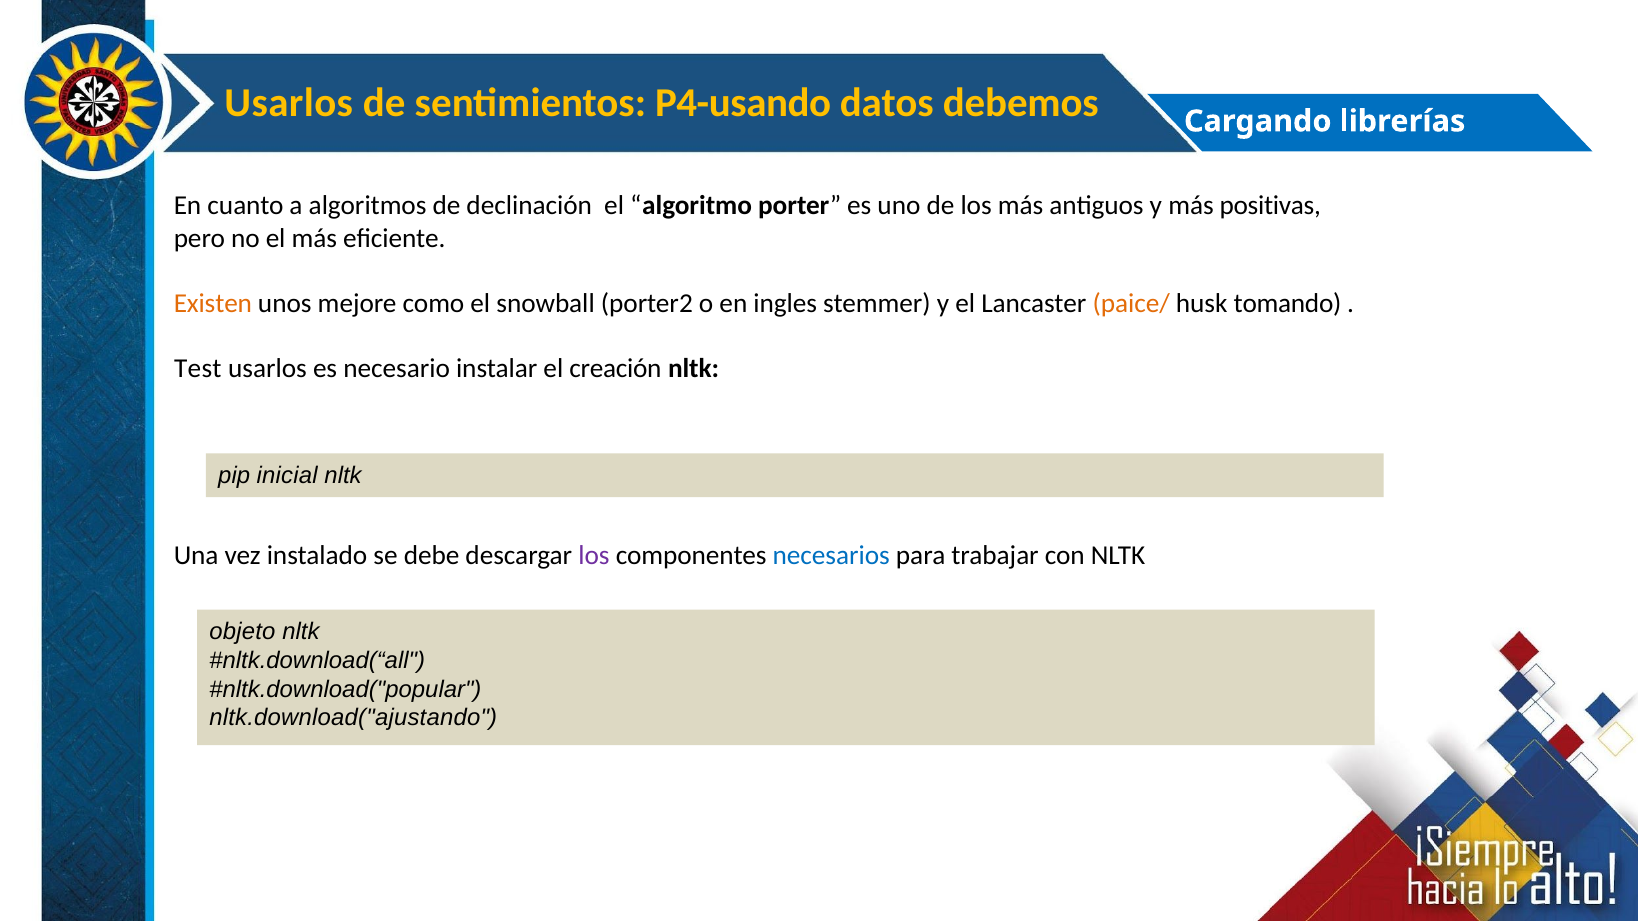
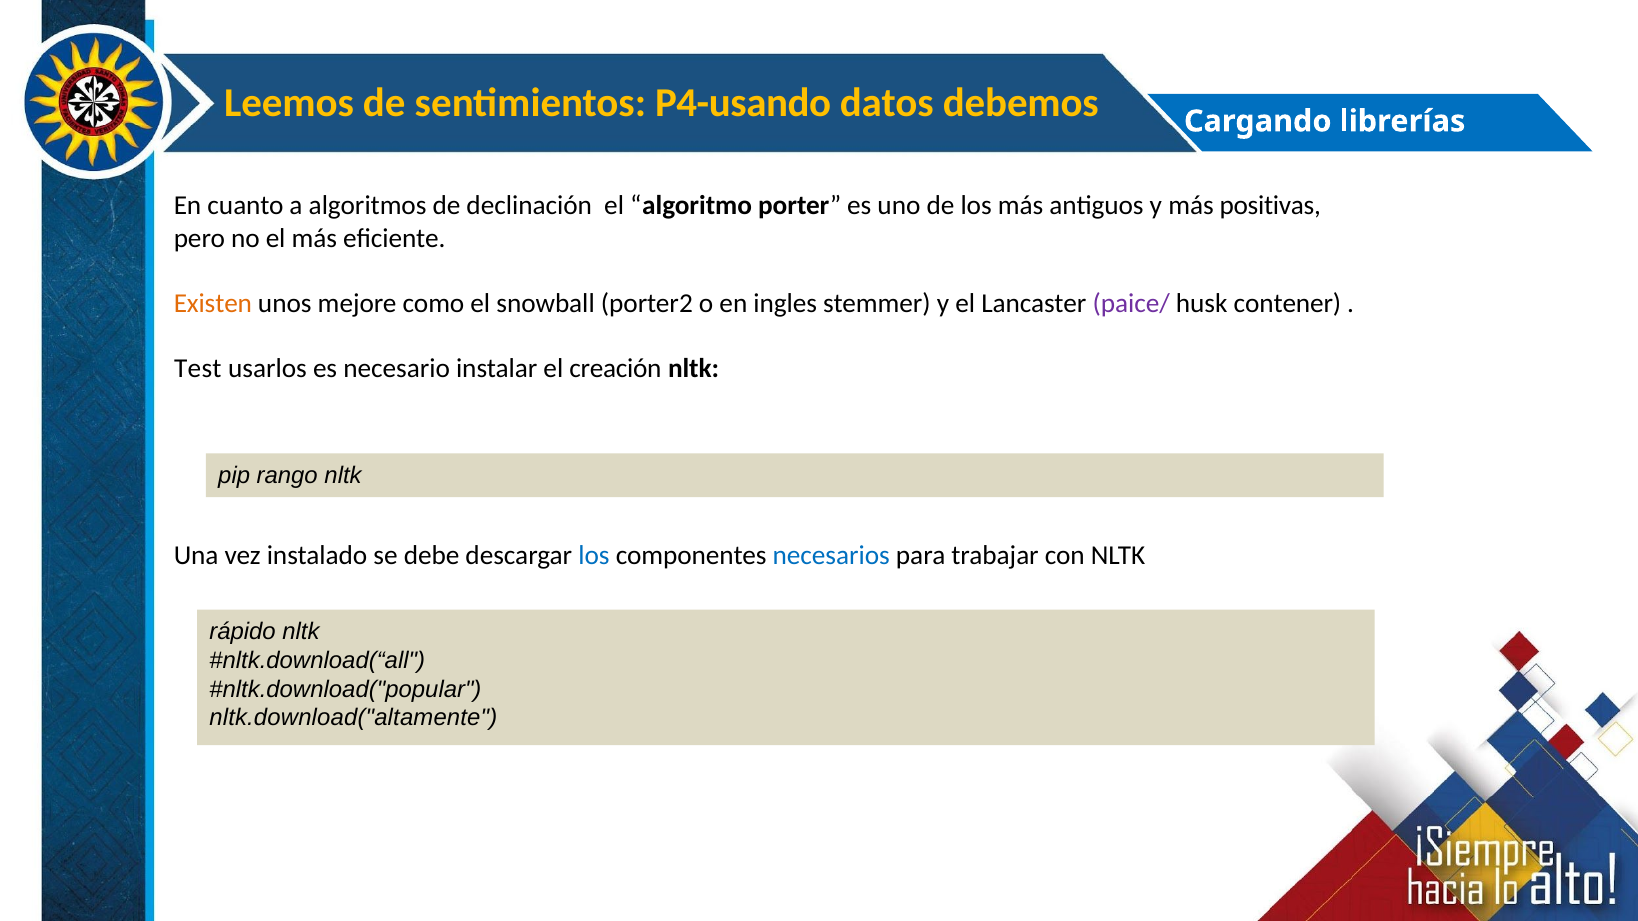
Usarlos: Usarlos -> Leemos (289, 103)
paice/ colour: orange -> purple (1131, 304)
tomando: tomando -> contener (1287, 304)
inicial: inicial -> rango (287, 476)
los colour: purple -> blue (594, 555)
objeto: objeto -> rápido (242, 632)
nltk.download("ajustando: nltk.download("ajustando -> nltk.download("altamente (353, 718)
